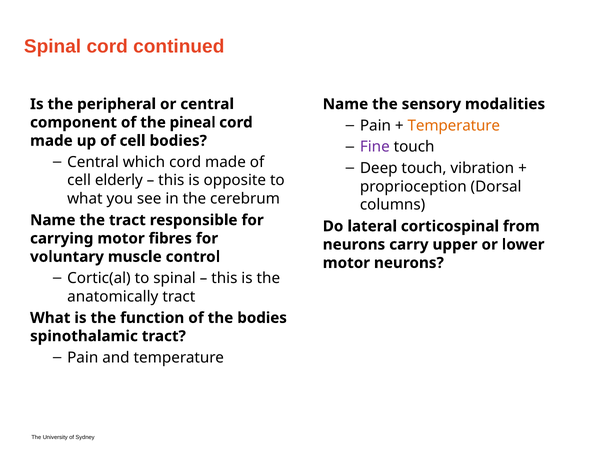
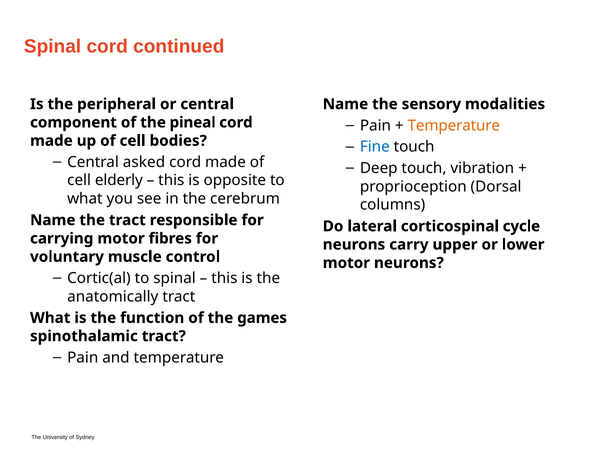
Fine colour: purple -> blue (375, 147)
which: which -> asked (144, 162)
from: from -> cycle (521, 226)
the bodies: bodies -> games (262, 317)
